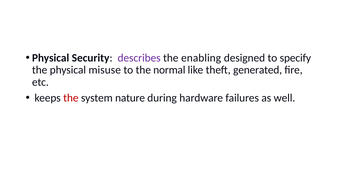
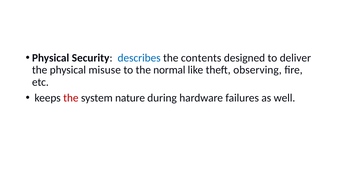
describes colour: purple -> blue (139, 58)
enabling: enabling -> contents (201, 58)
specify: specify -> deliver (295, 58)
generated: generated -> observing (257, 70)
